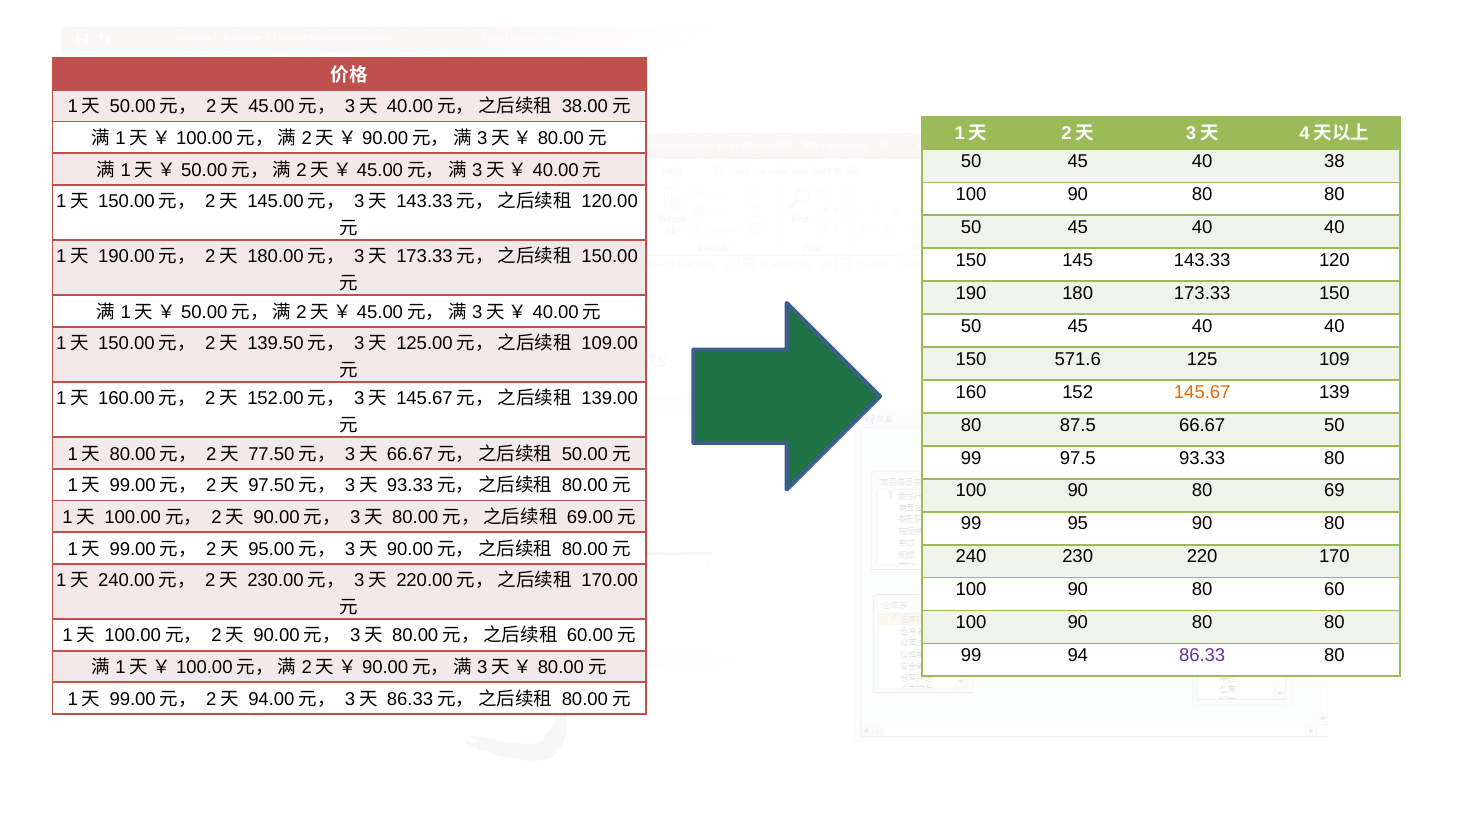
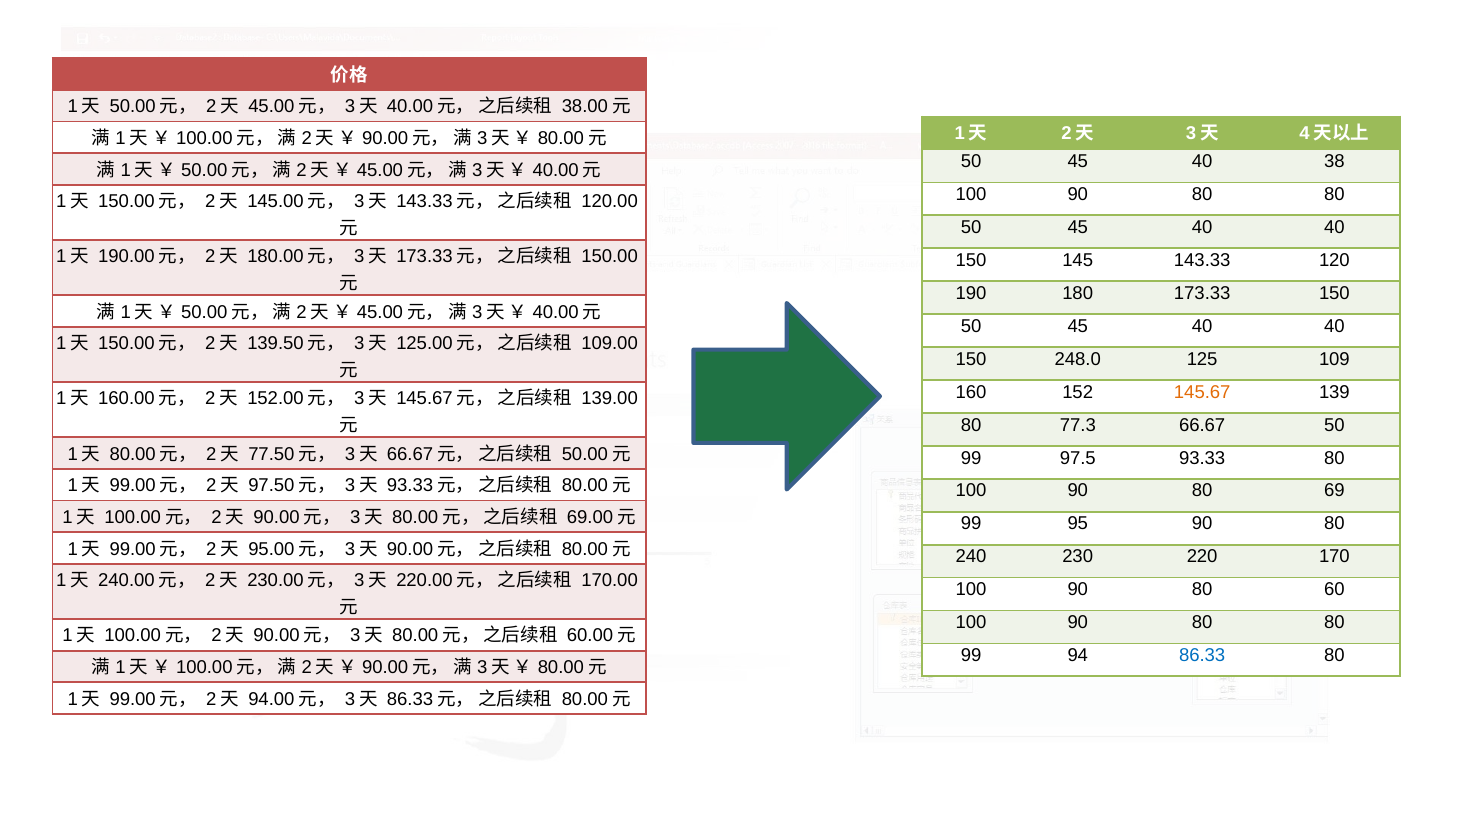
571.6: 571.6 -> 248.0 (1078, 359)
87.5: 87.5 -> 77.3 (1078, 425)
86.33 colour: purple -> blue (1202, 655)
